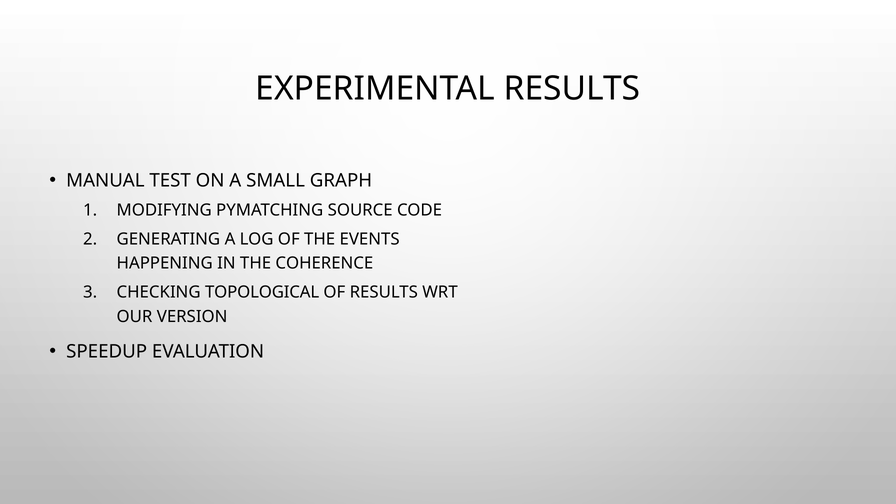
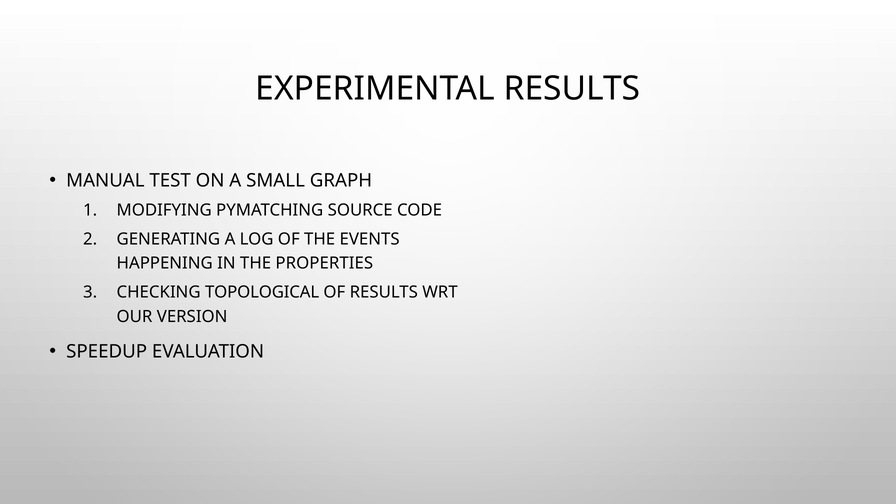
COHERENCE: COHERENCE -> PROPERTIES (324, 263)
